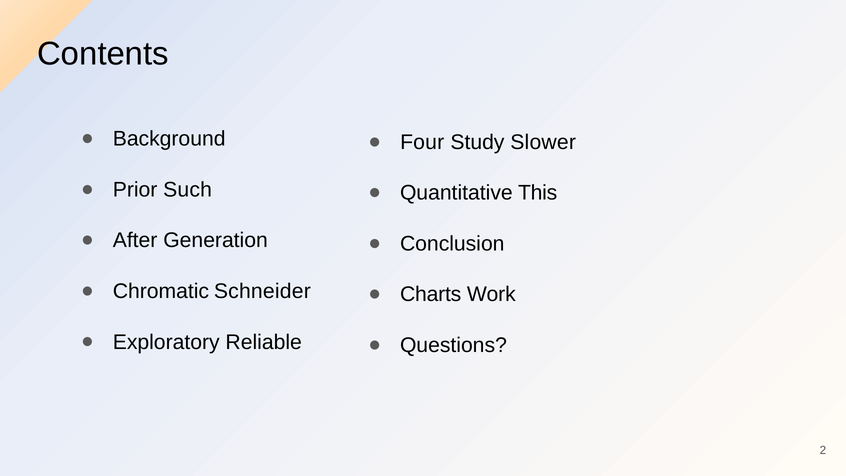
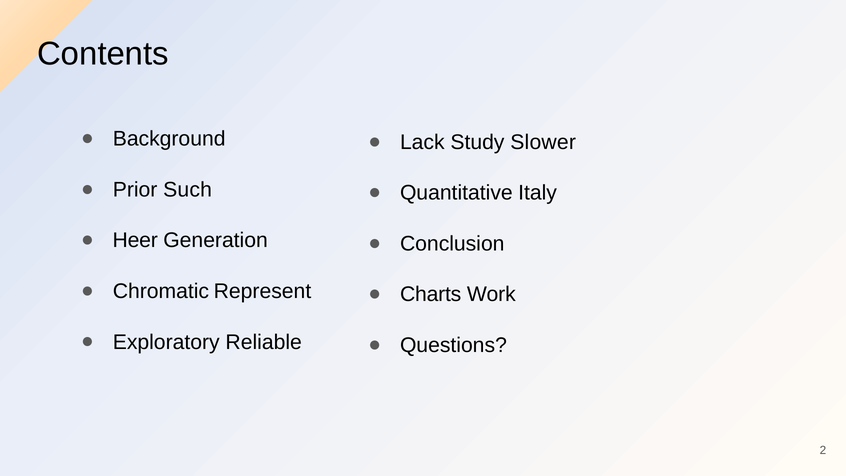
Four: Four -> Lack (422, 142)
This: This -> Italy (538, 193)
After: After -> Heer (135, 240)
Schneider: Schneider -> Represent (262, 291)
